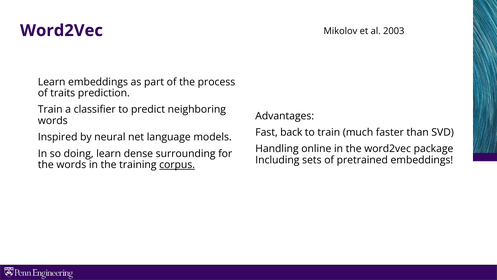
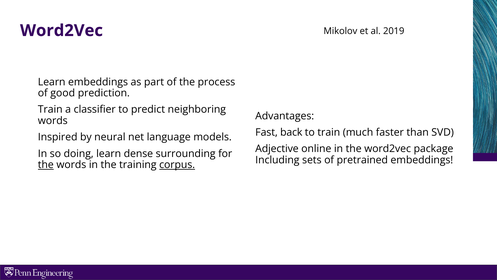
2003: 2003 -> 2019 (394, 31)
traits: traits -> good (63, 93)
Handling: Handling -> Adjective (277, 149)
the underline: none -> present (46, 165)
